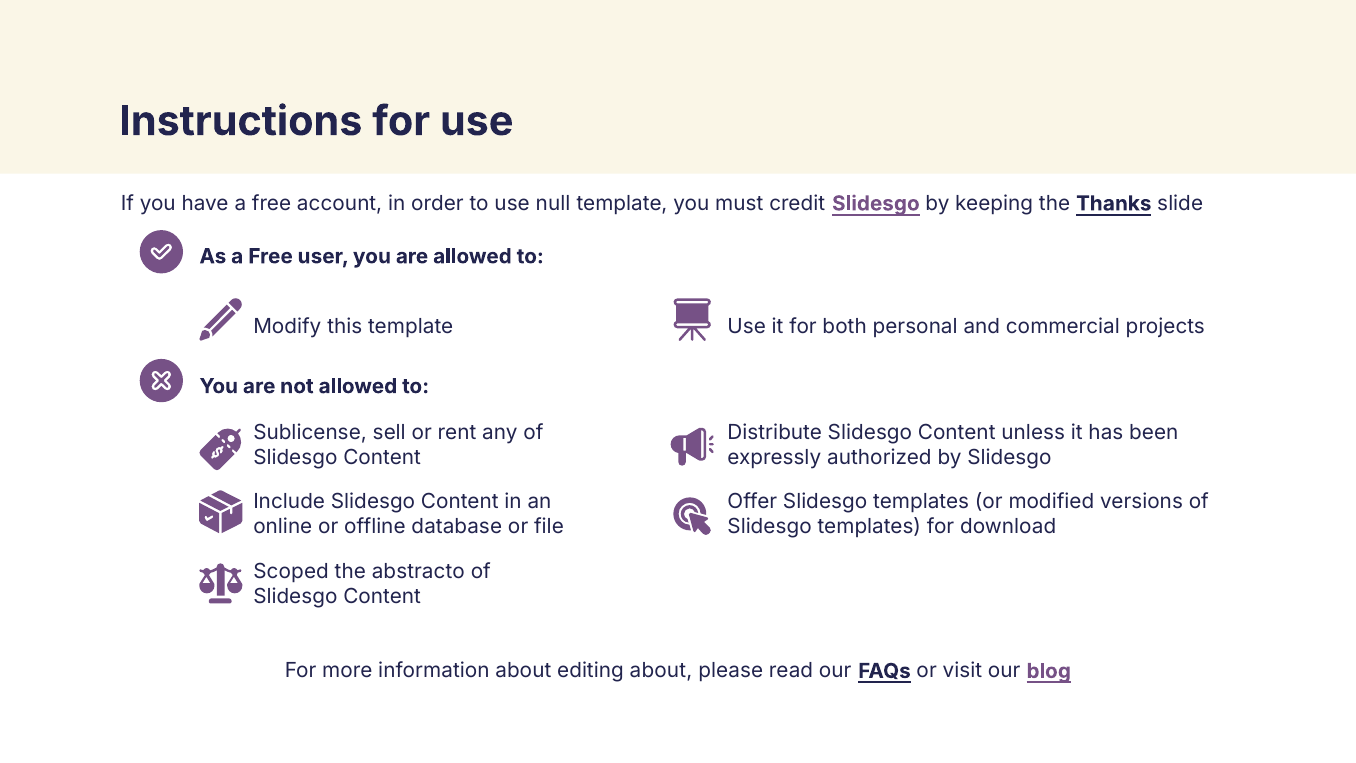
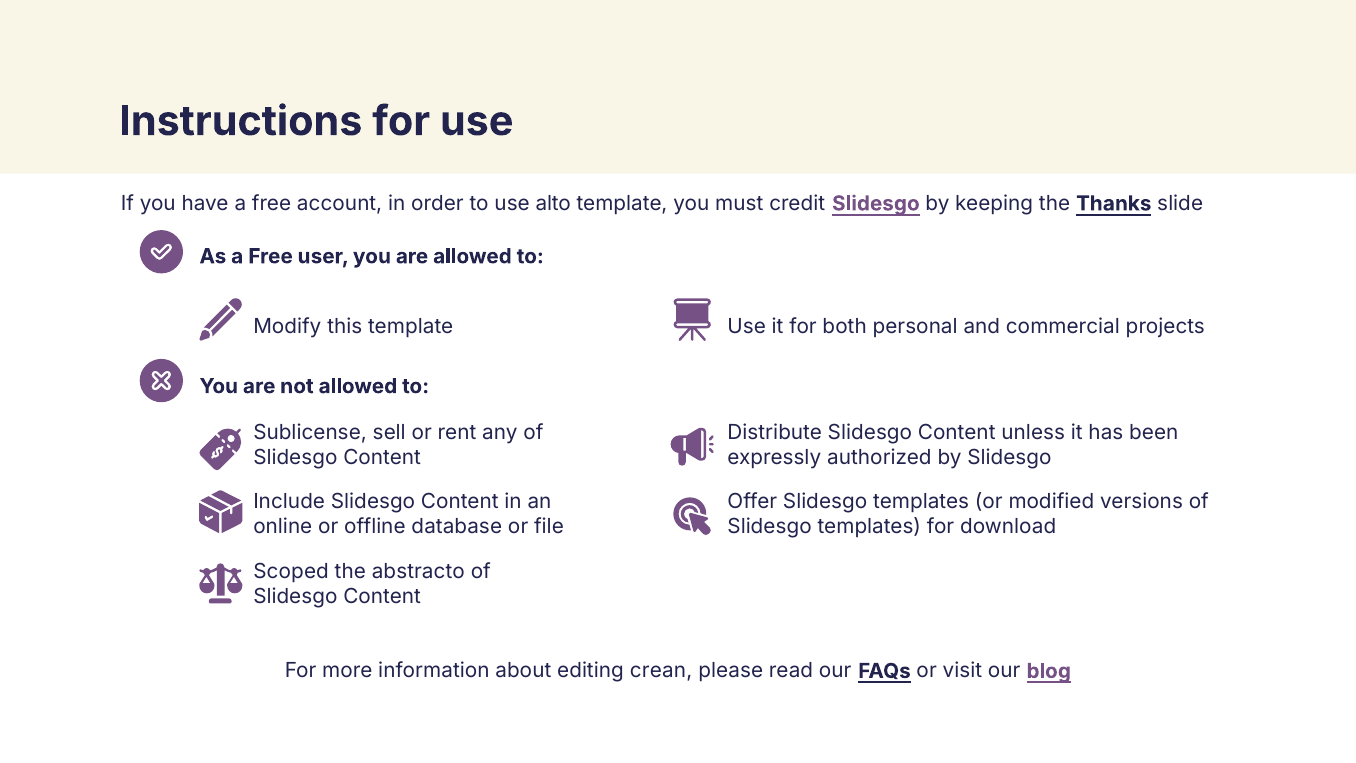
null: null -> alto (553, 204)
editing about: about -> crean (661, 671)
